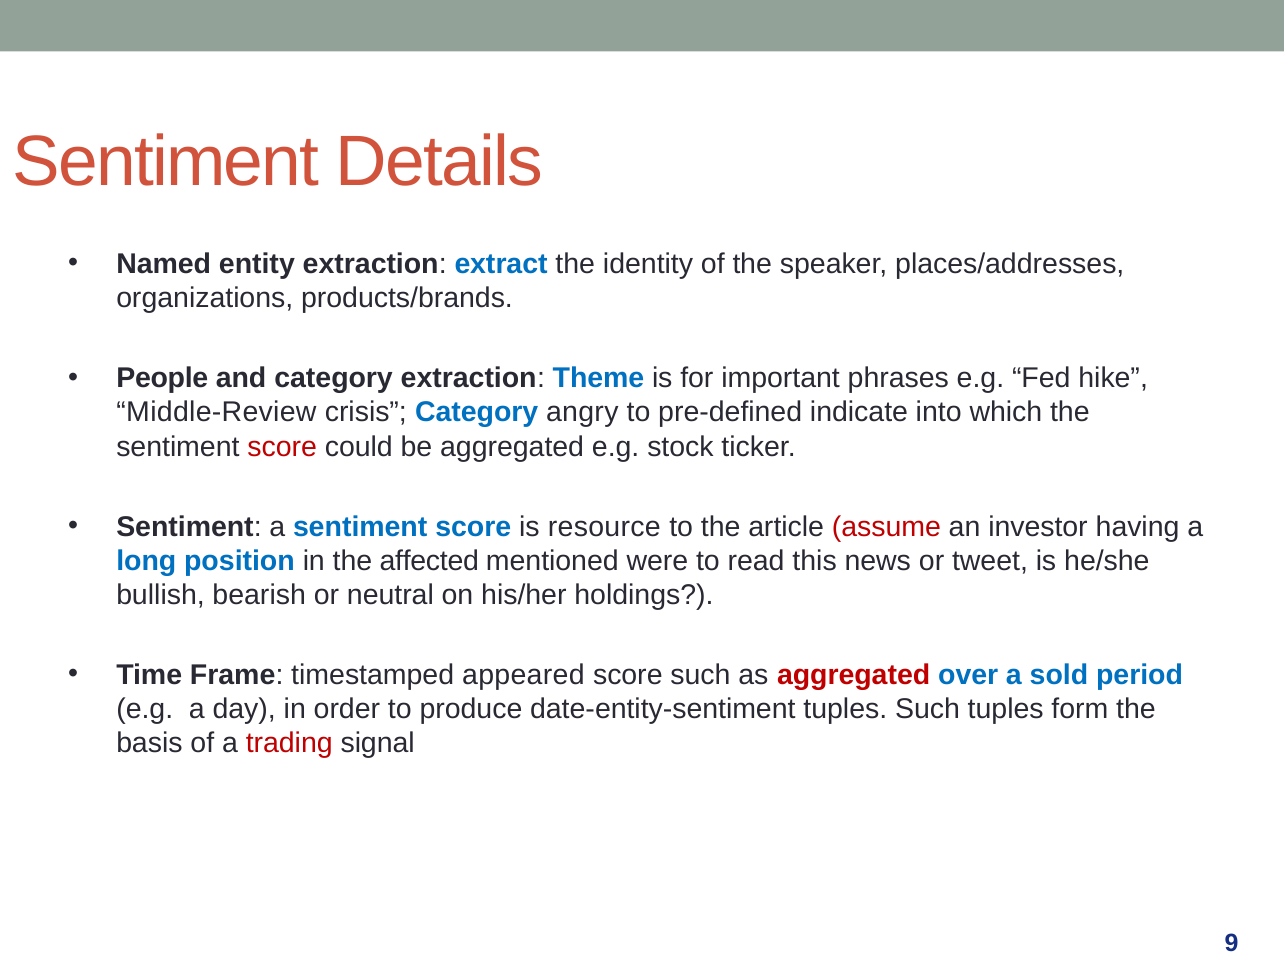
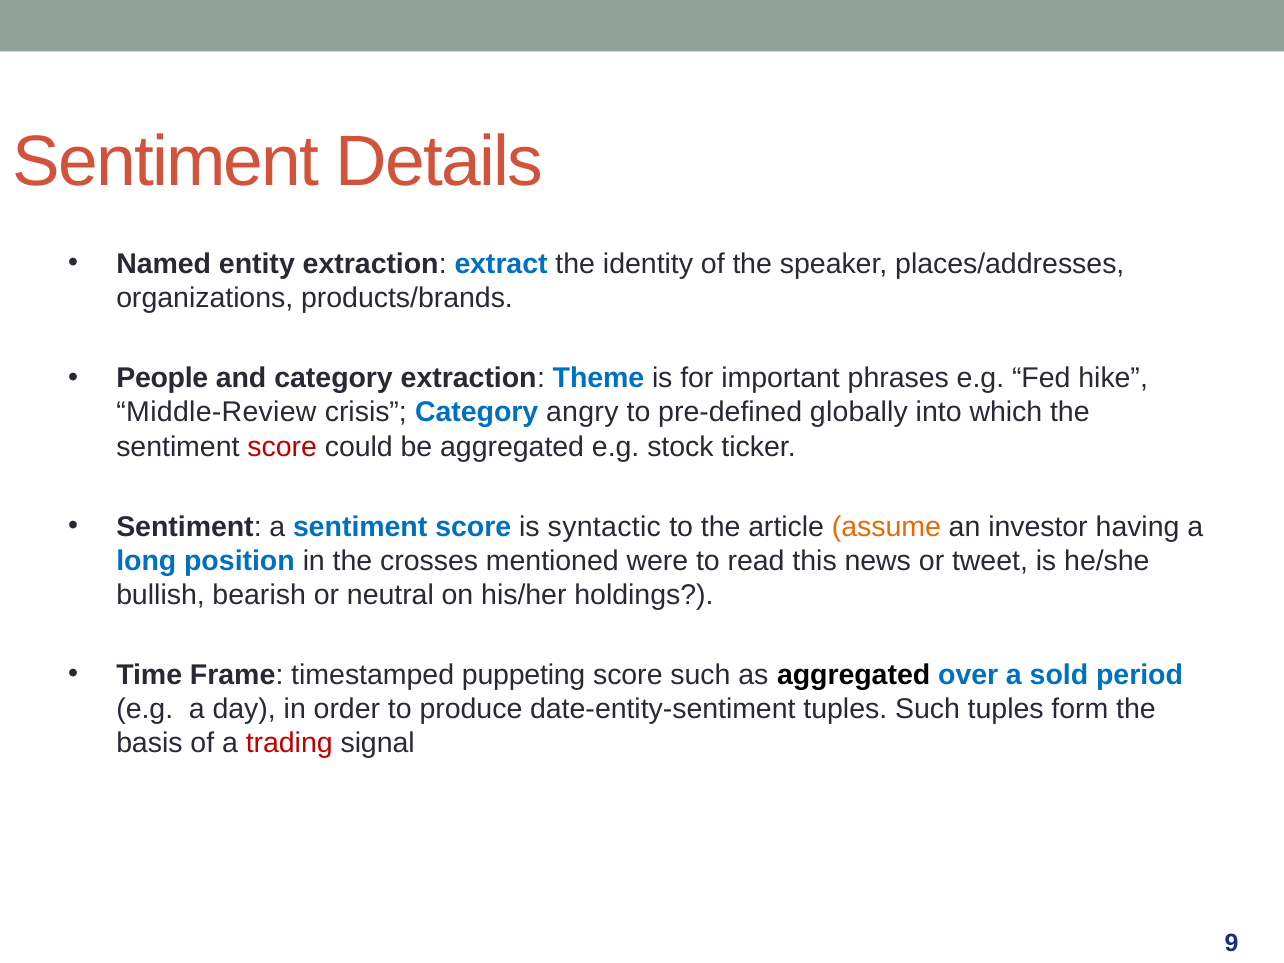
indicate: indicate -> globally (859, 413)
resource: resource -> syntactic (604, 527)
assume colour: red -> orange (886, 527)
affected: affected -> crosses (429, 561)
appeared: appeared -> puppeting (524, 675)
aggregated colour: red -> black (854, 675)
